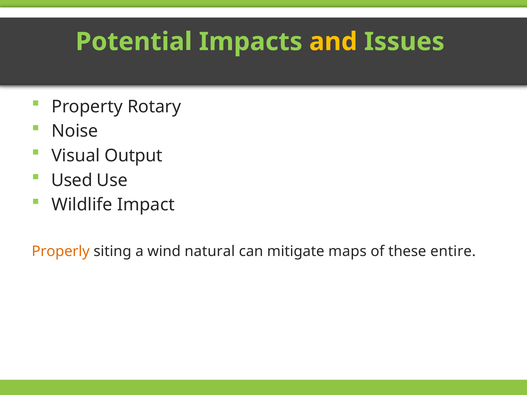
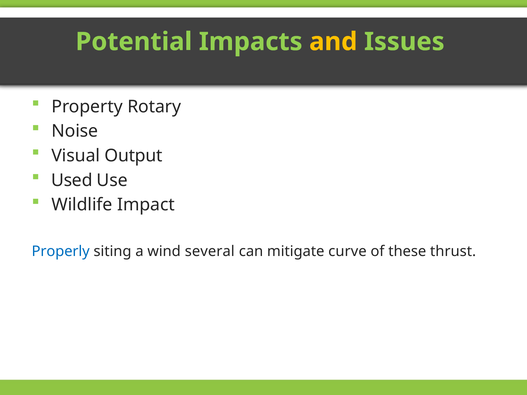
Properly colour: orange -> blue (61, 252)
natural: natural -> several (210, 252)
maps: maps -> curve (347, 252)
entire: entire -> thrust (453, 252)
